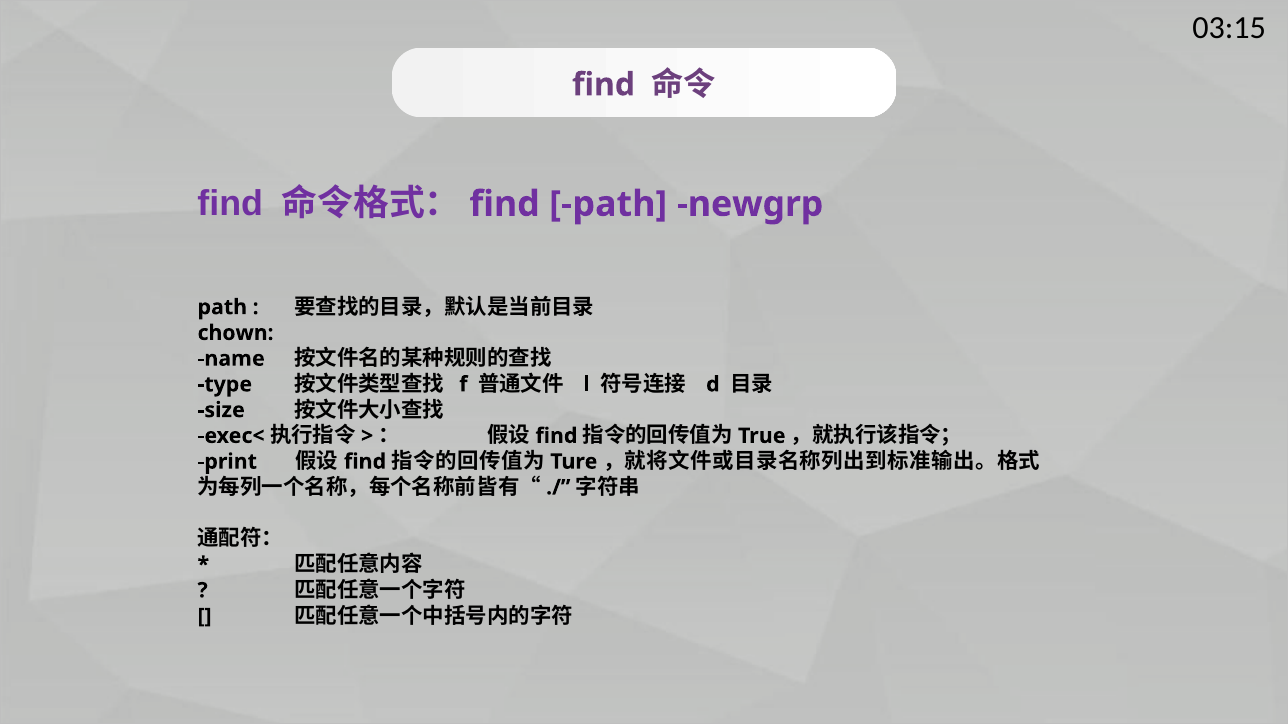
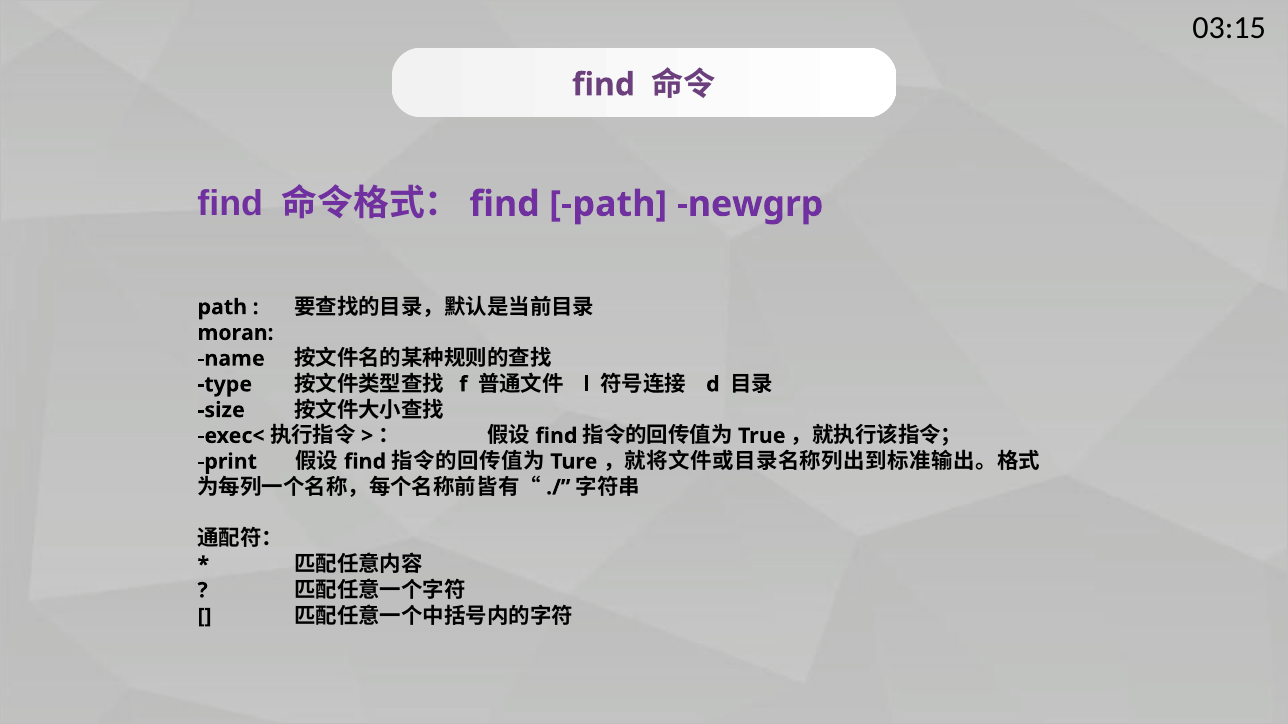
chown: chown -> moran (236, 333)
